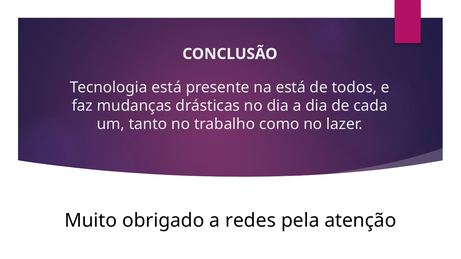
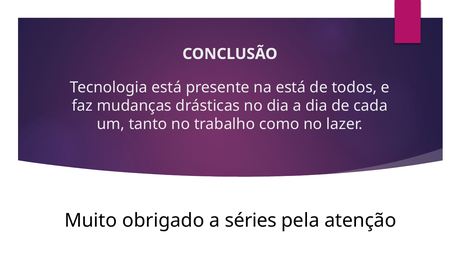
redes: redes -> séries (251, 221)
